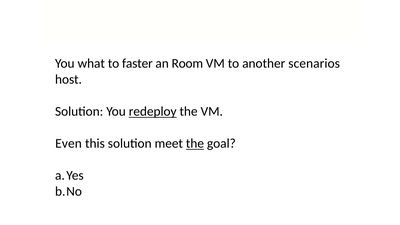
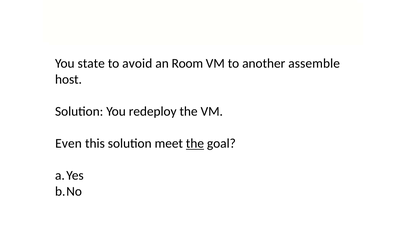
what: what -> state (91, 64)
faster: faster -> avoid (137, 64)
scenarios: scenarios -> assemble (314, 64)
redeploy underline: present -> none (153, 112)
